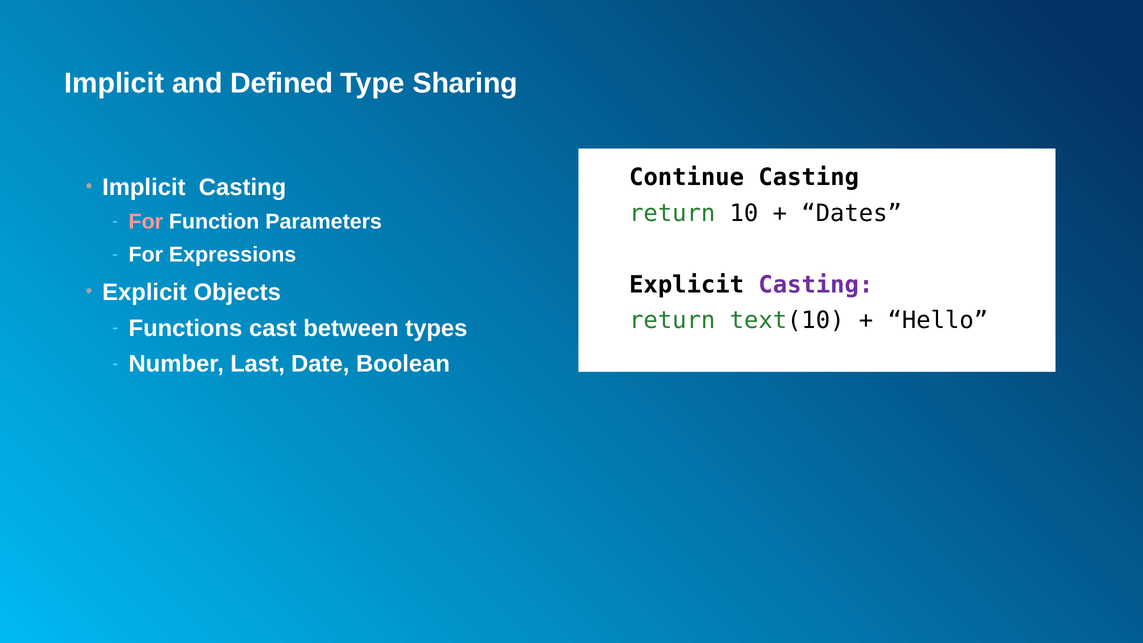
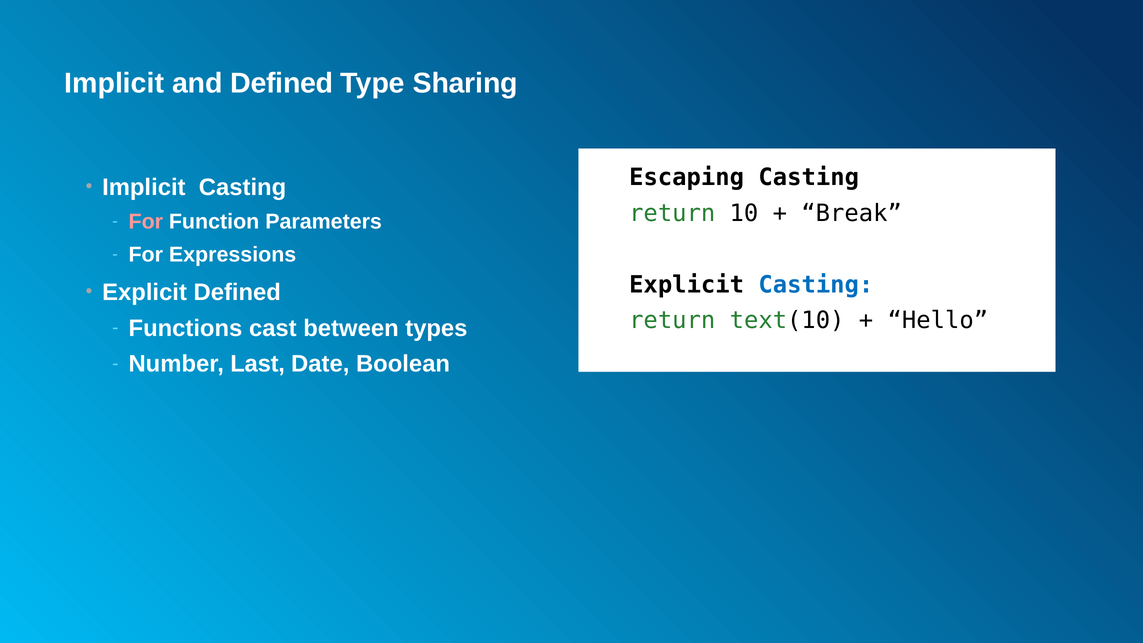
Continue: Continue -> Escaping (687, 177)
Dates: Dates -> Break (852, 213)
Casting colour: purple -> blue (816, 285)
Explicit Objects: Objects -> Defined (237, 292)
